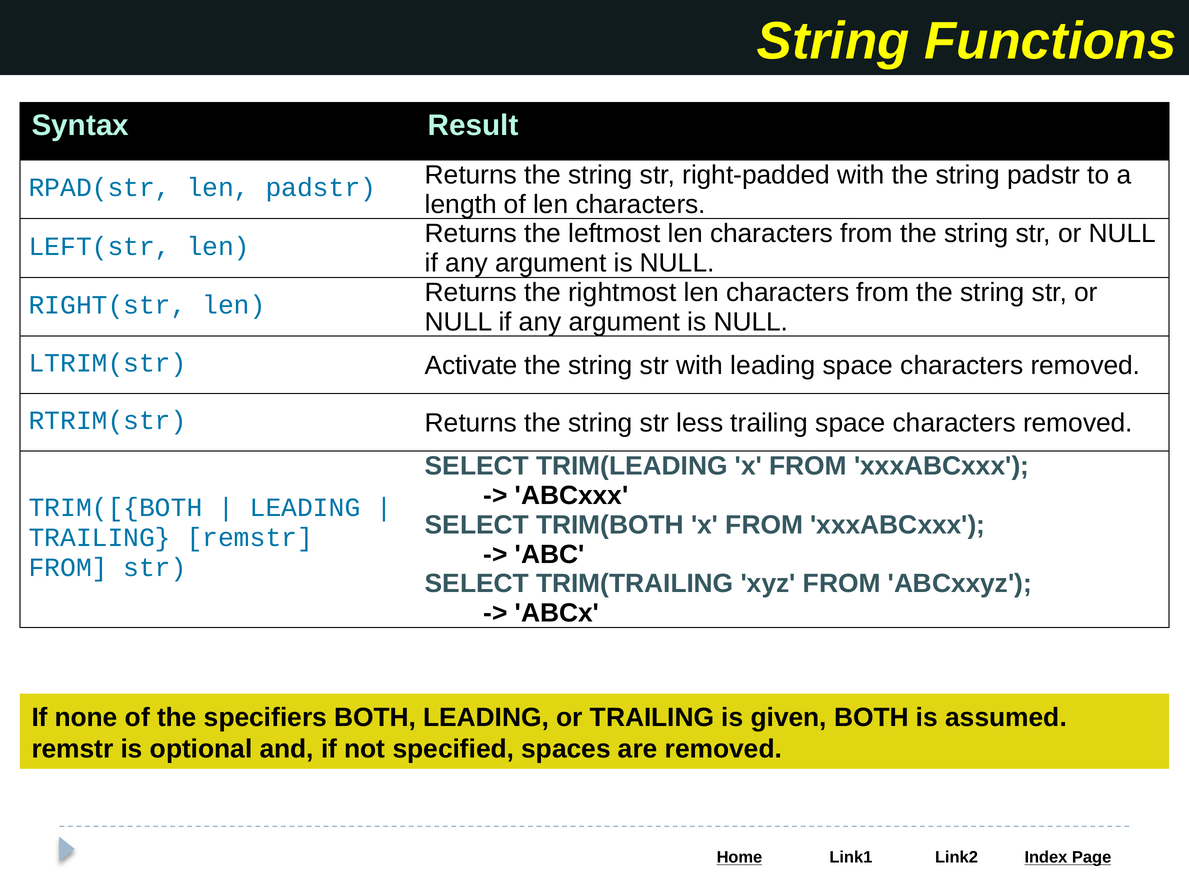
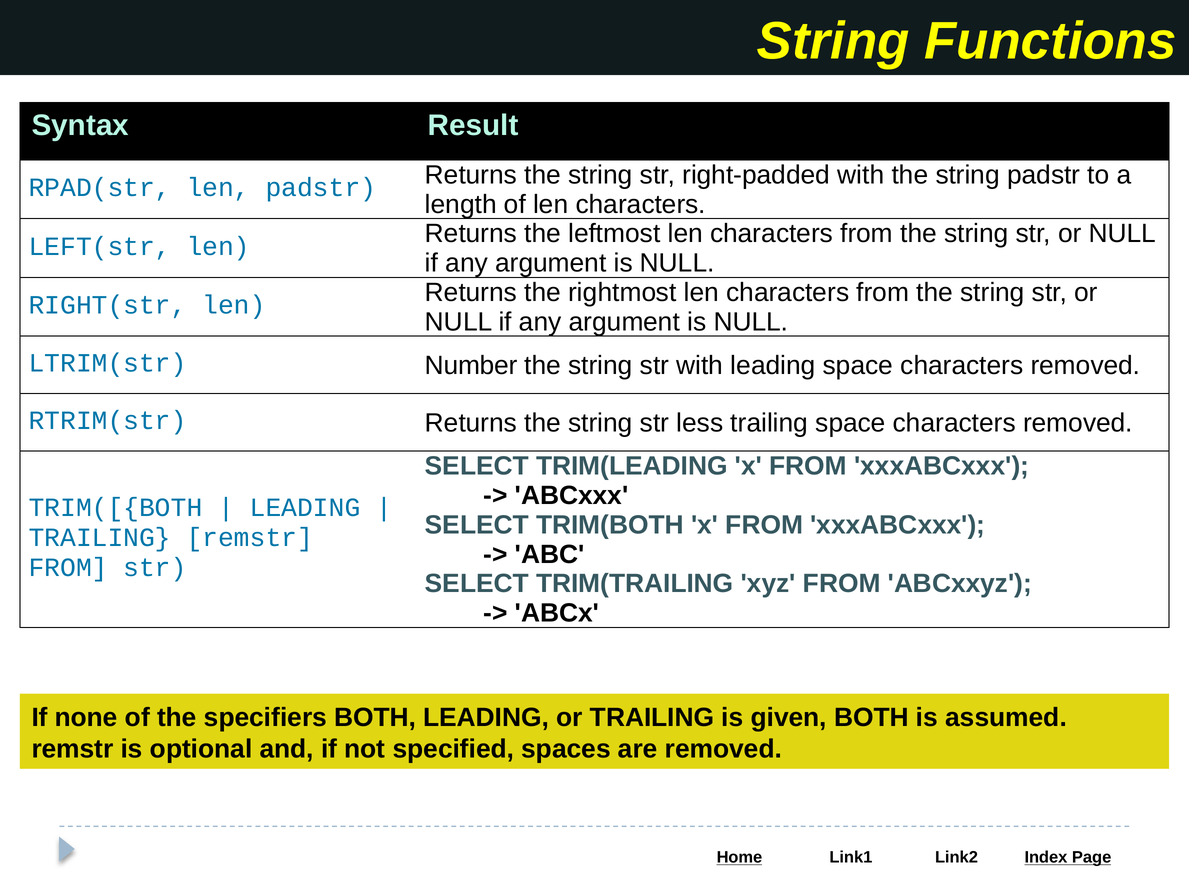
Activate: Activate -> Number (471, 365)
